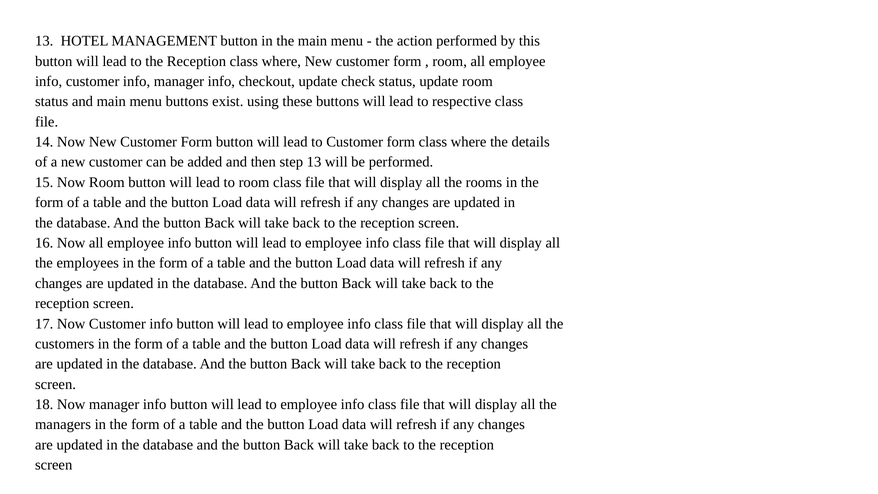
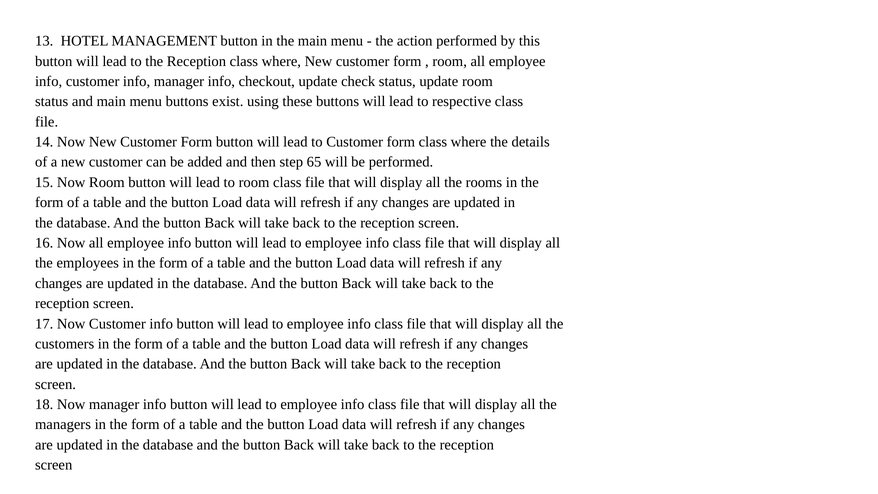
step 13: 13 -> 65 (314, 162)
